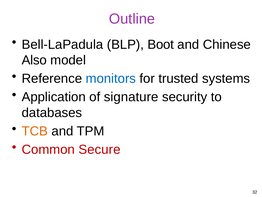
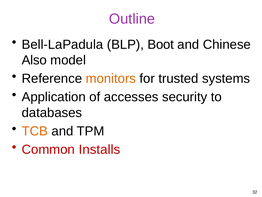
monitors colour: blue -> orange (111, 78)
signature: signature -> accesses (131, 97)
Secure: Secure -> Installs (99, 149)
